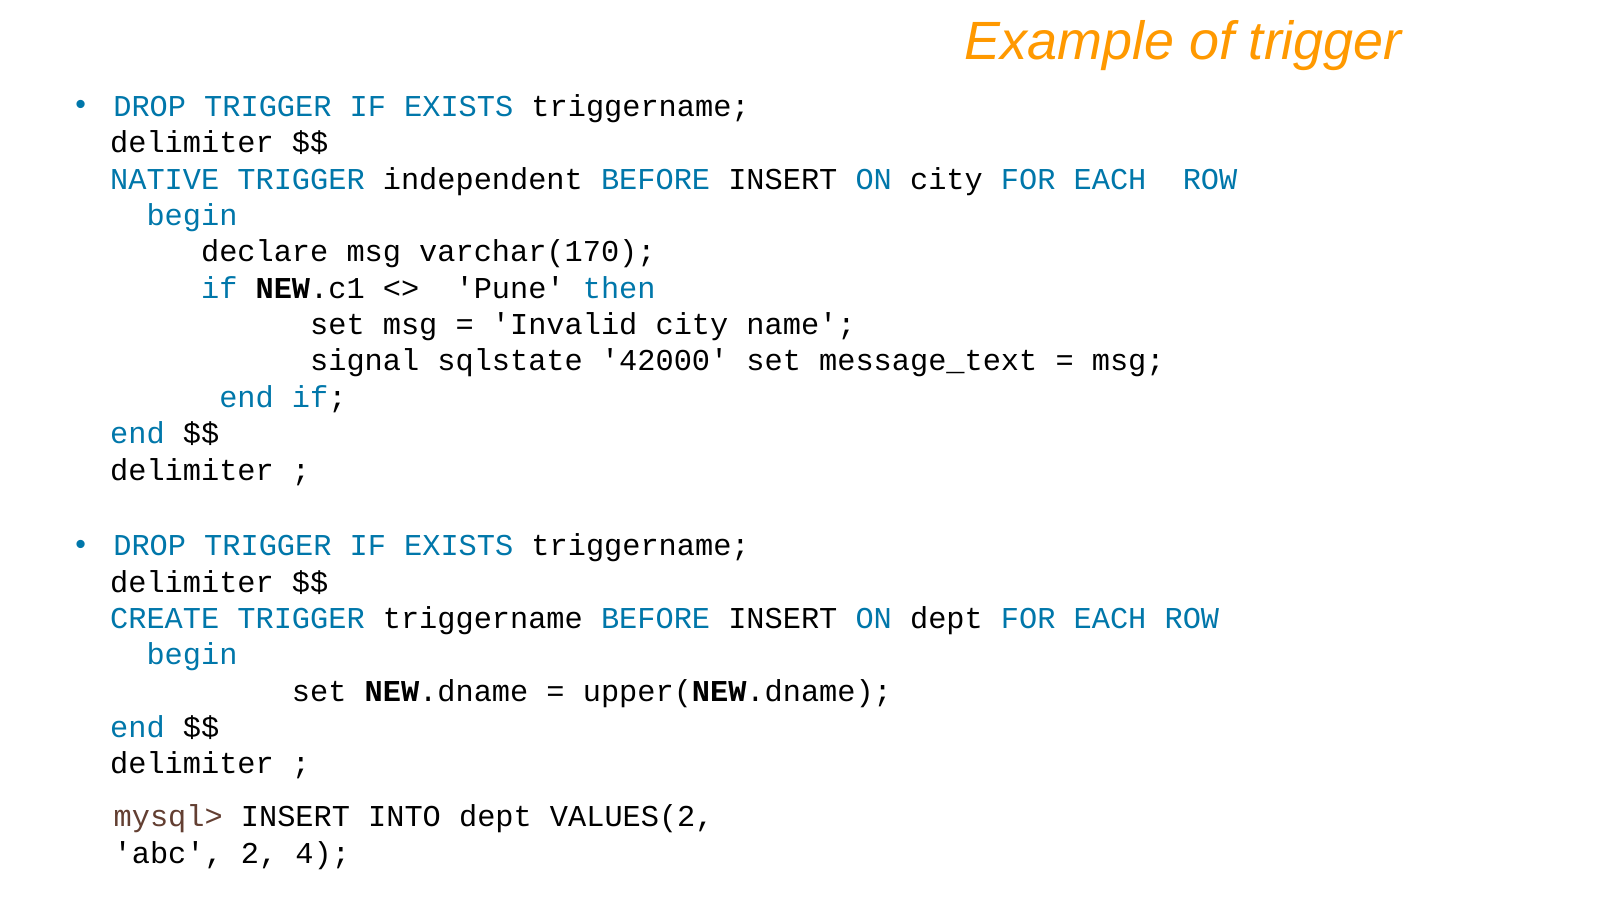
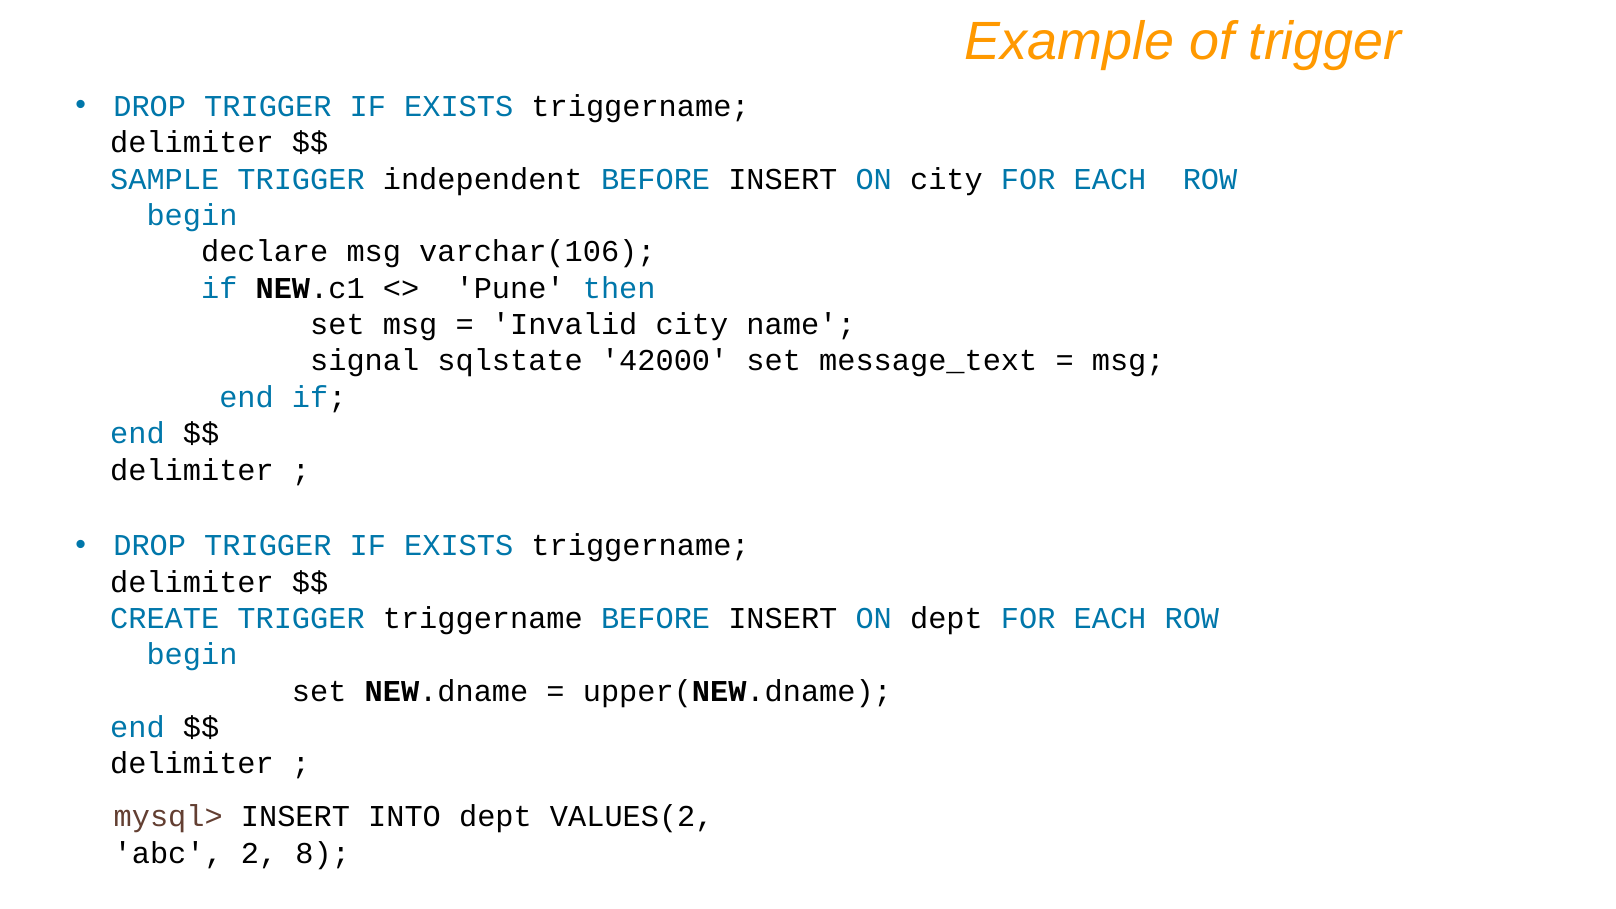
NATIVE: NATIVE -> SAMPLE (165, 179)
varchar(170: varchar(170 -> varchar(106 (537, 252)
4: 4 -> 8 (323, 853)
